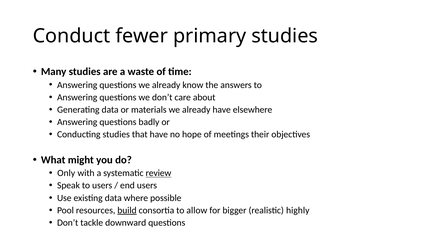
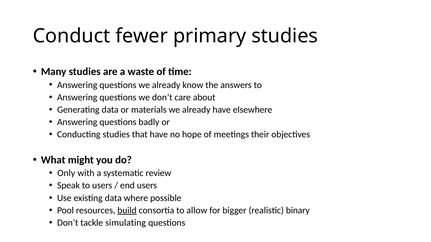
review underline: present -> none (158, 173)
highly: highly -> binary (298, 211)
downward: downward -> simulating (126, 223)
